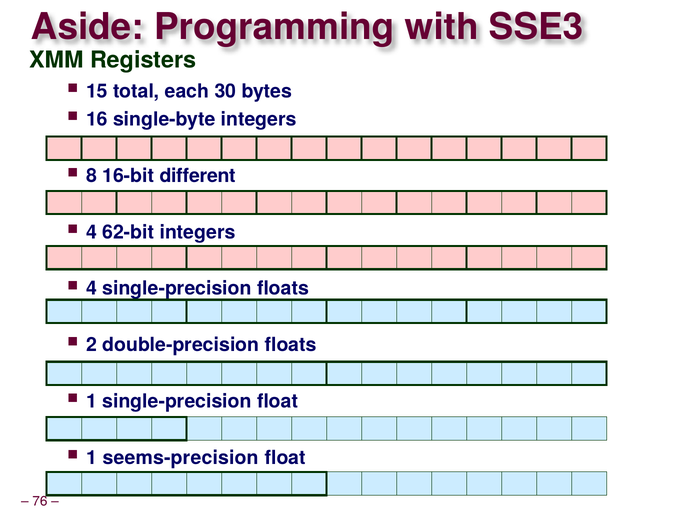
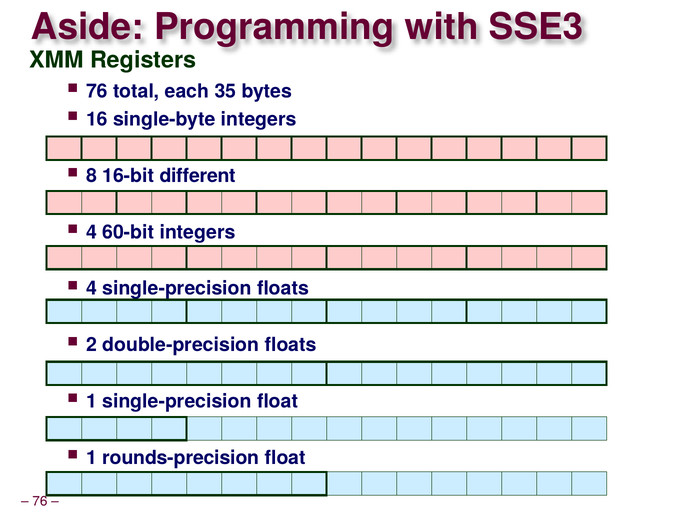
15: 15 -> 76 (97, 91)
30: 30 -> 35 (225, 91)
62-bit: 62-bit -> 60-bit (128, 232)
seems-precision: seems-precision -> rounds-precision (181, 458)
